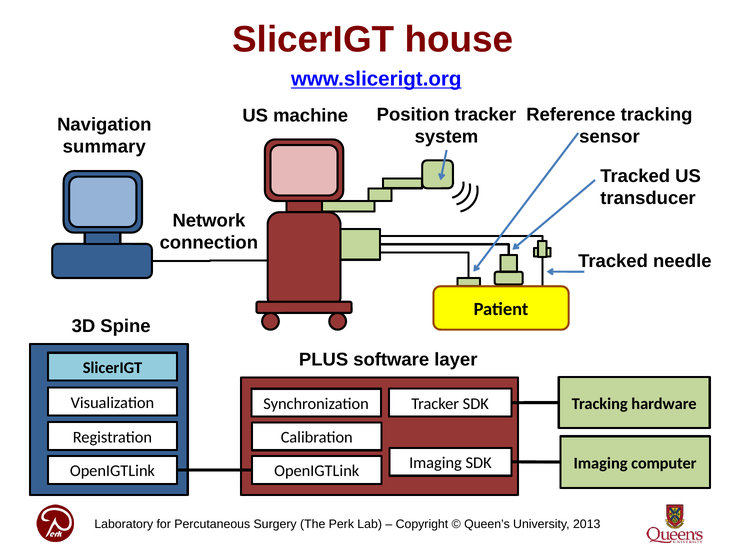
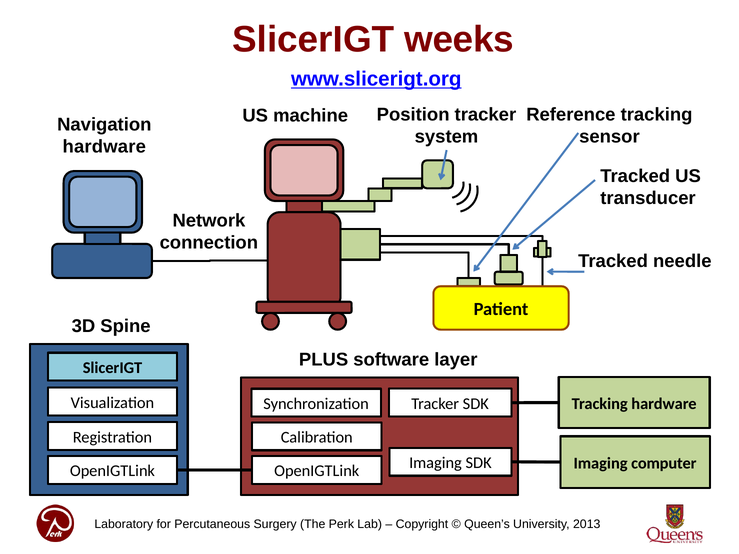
house: house -> weeks (459, 40)
summary: summary -> hardware (104, 147)
